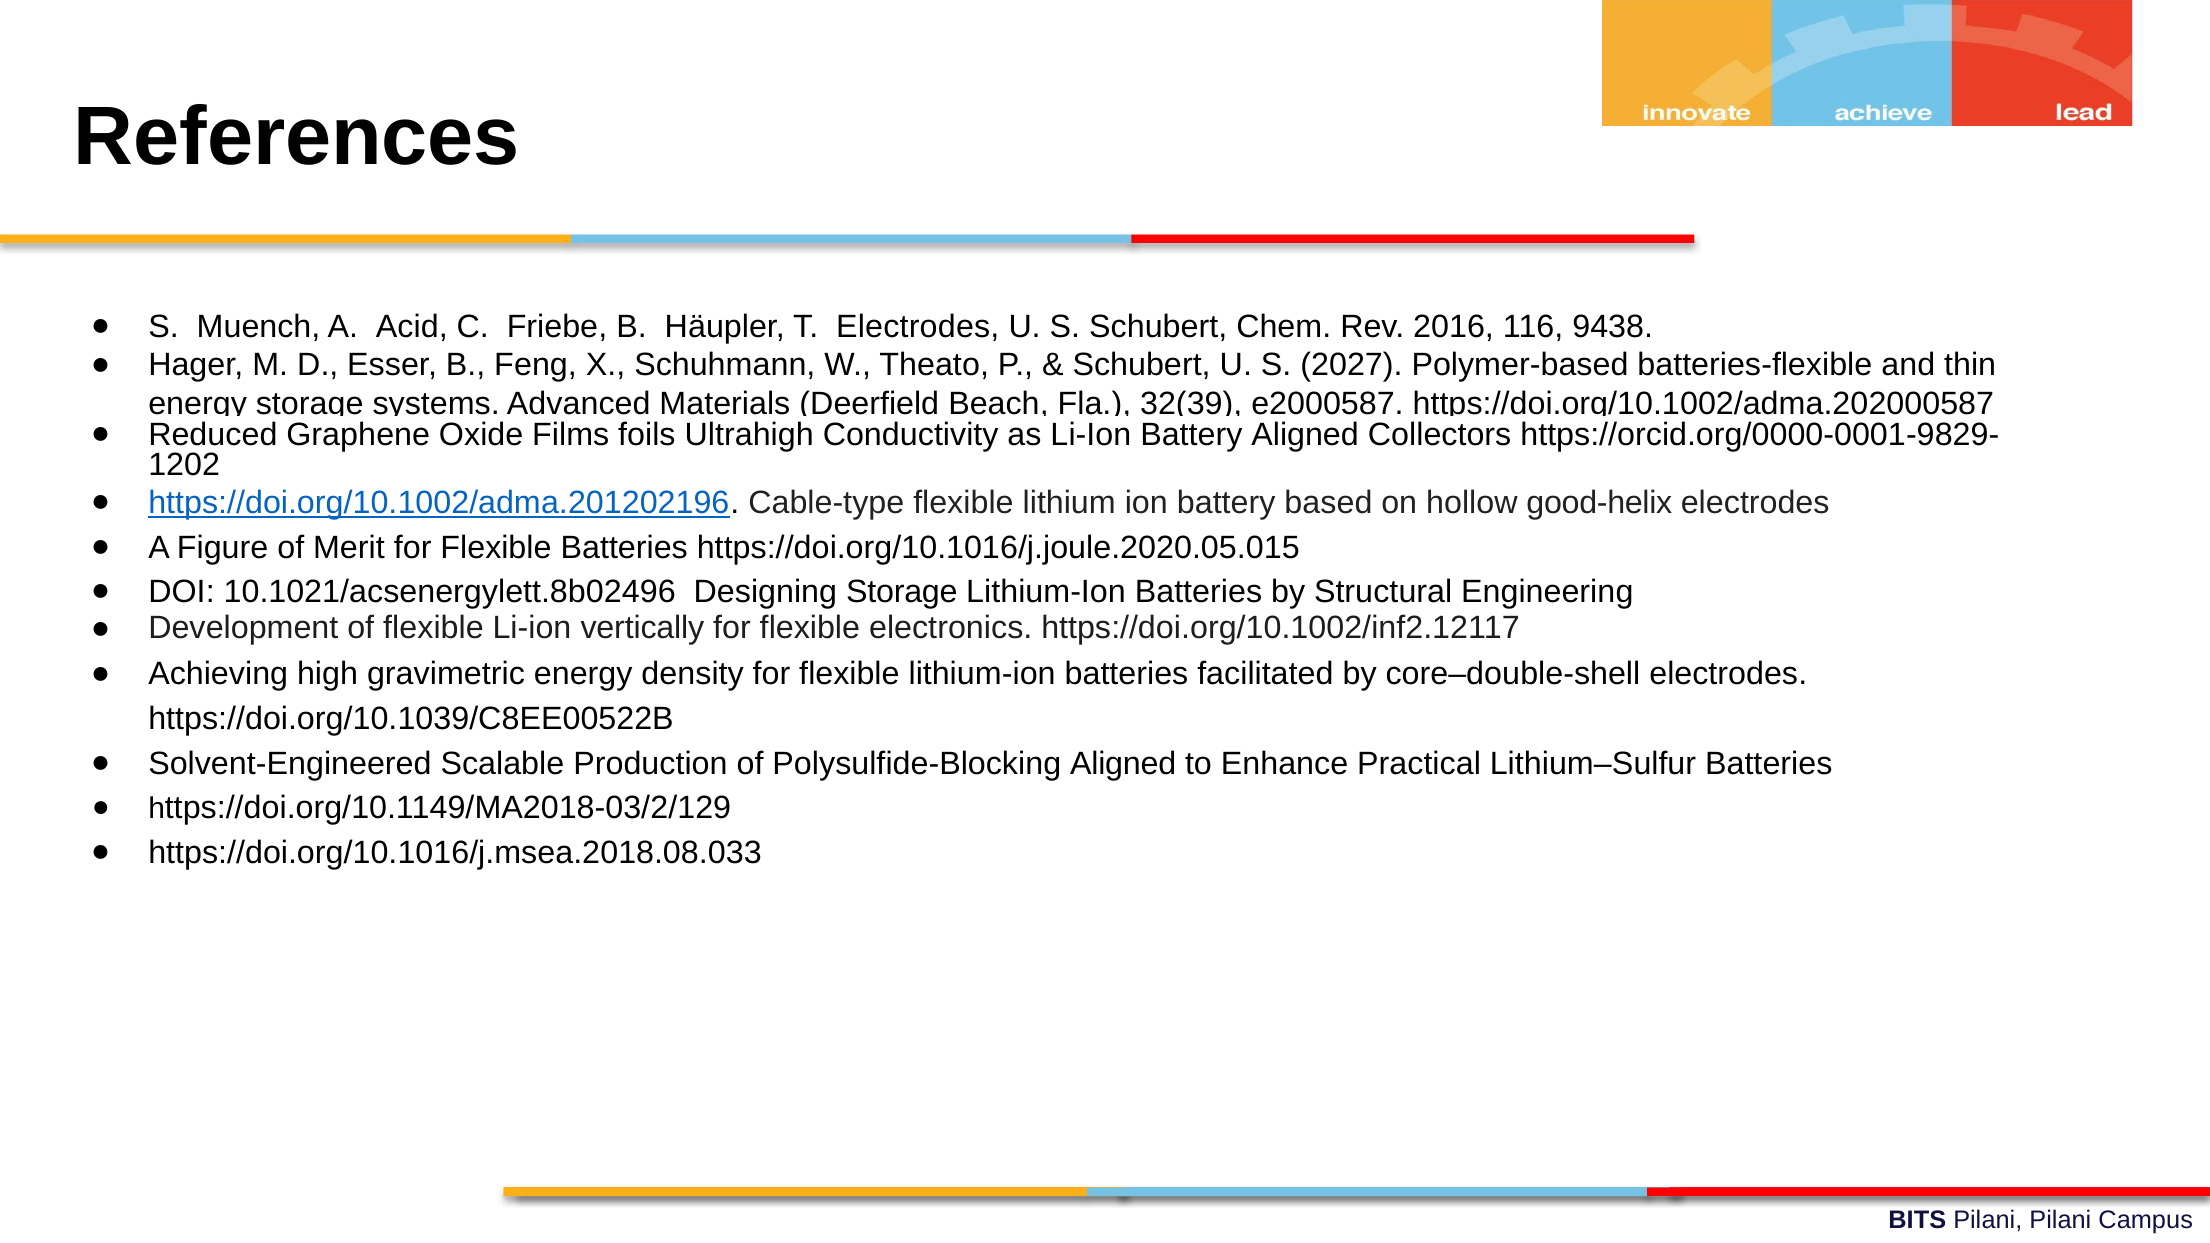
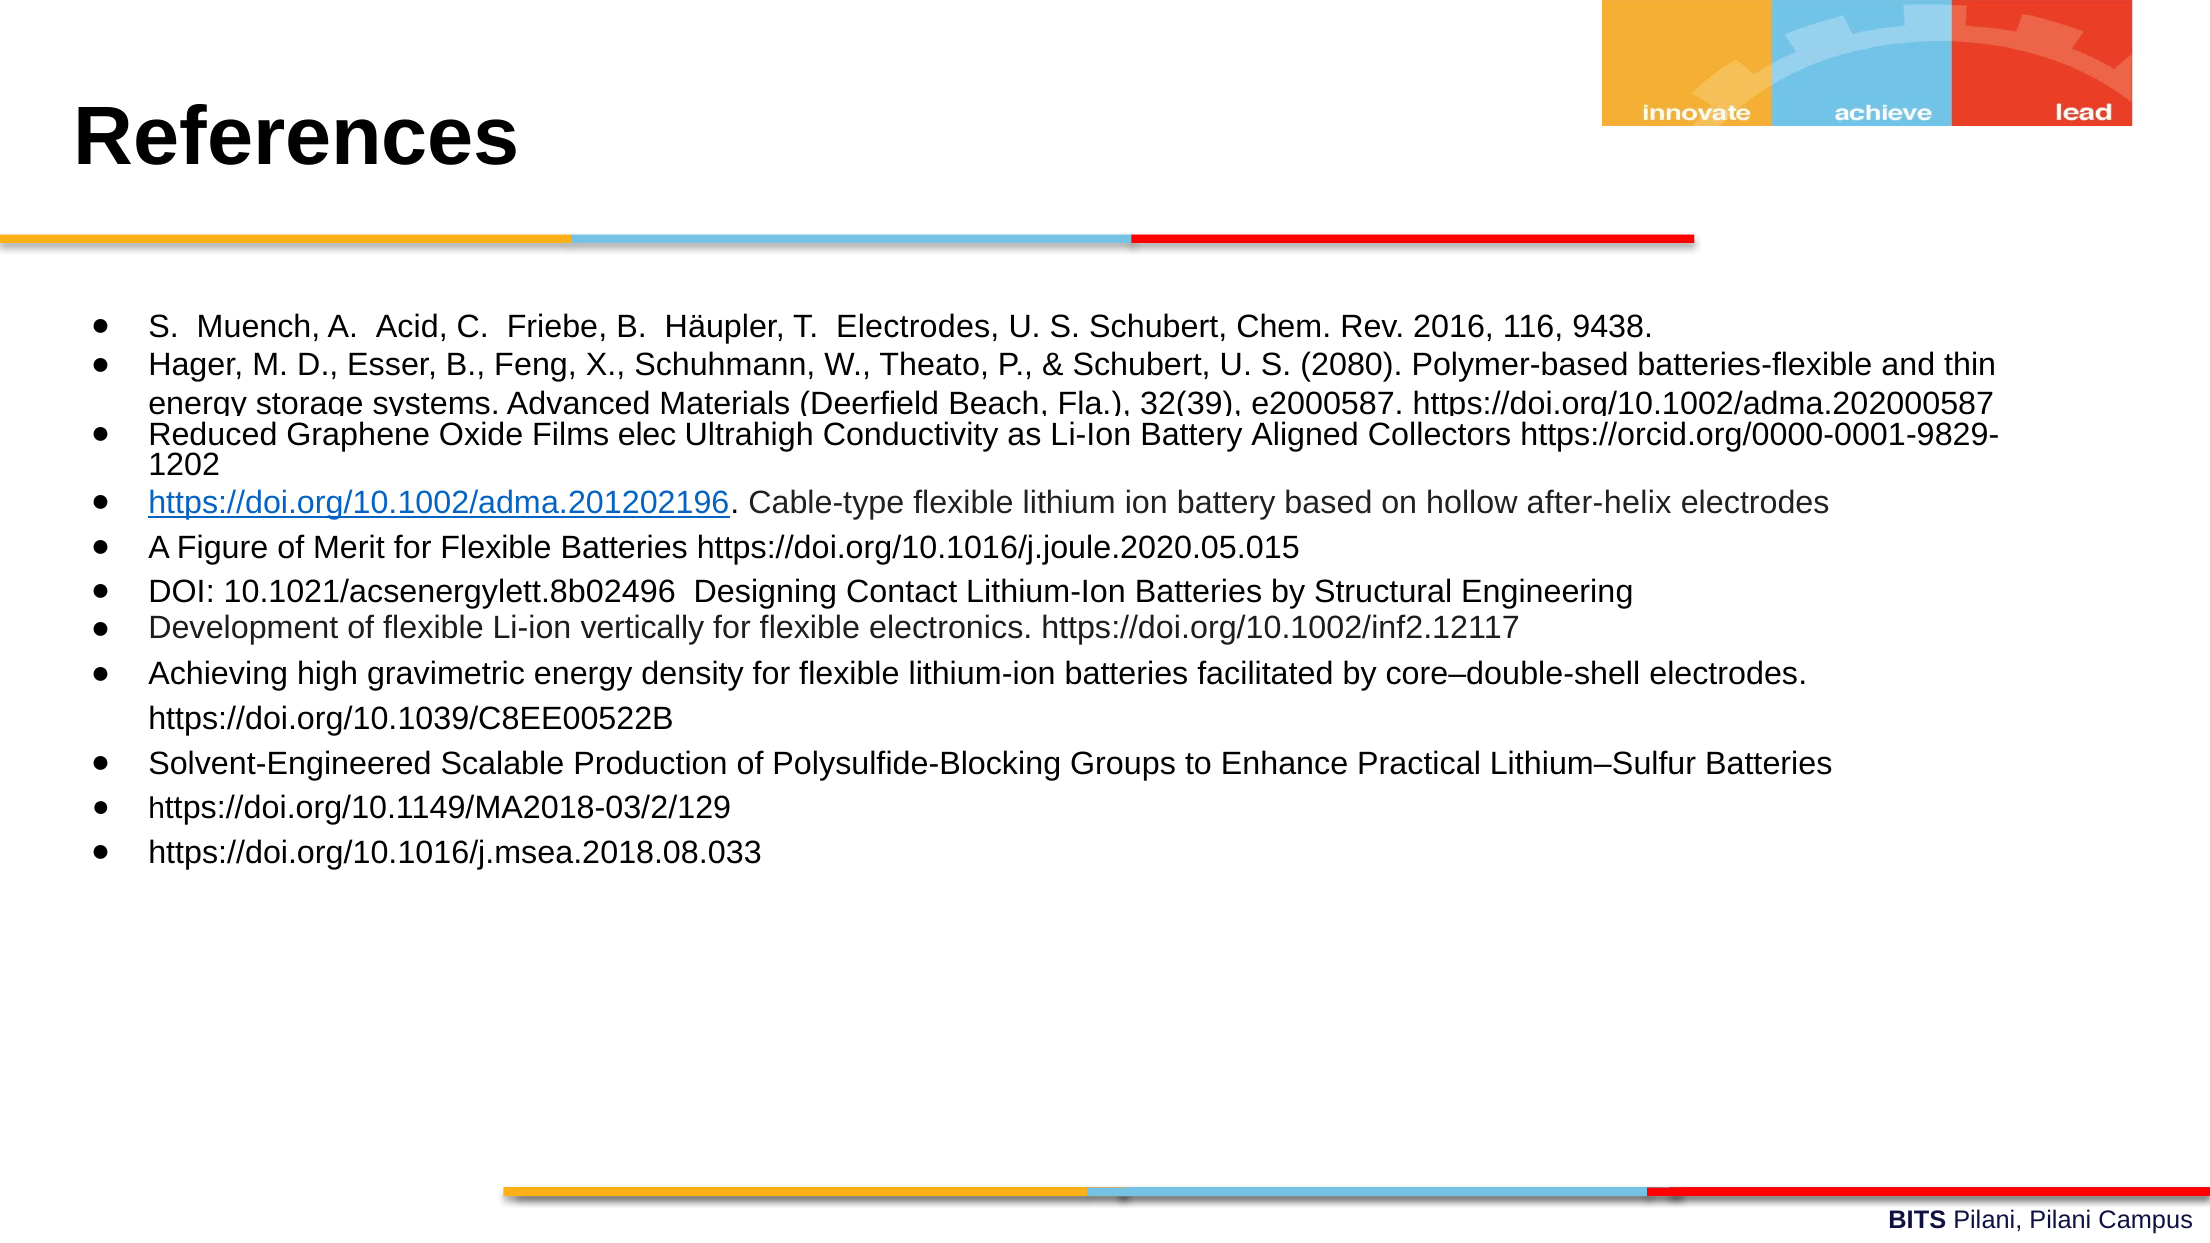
2027: 2027 -> 2080 (1352, 365)
foils: foils -> elec (647, 435)
good-helix: good-helix -> after-helix (1599, 503)
Designing Storage: Storage -> Contact (902, 592)
Polysulfide-Blocking Aligned: Aligned -> Groups (1123, 764)
